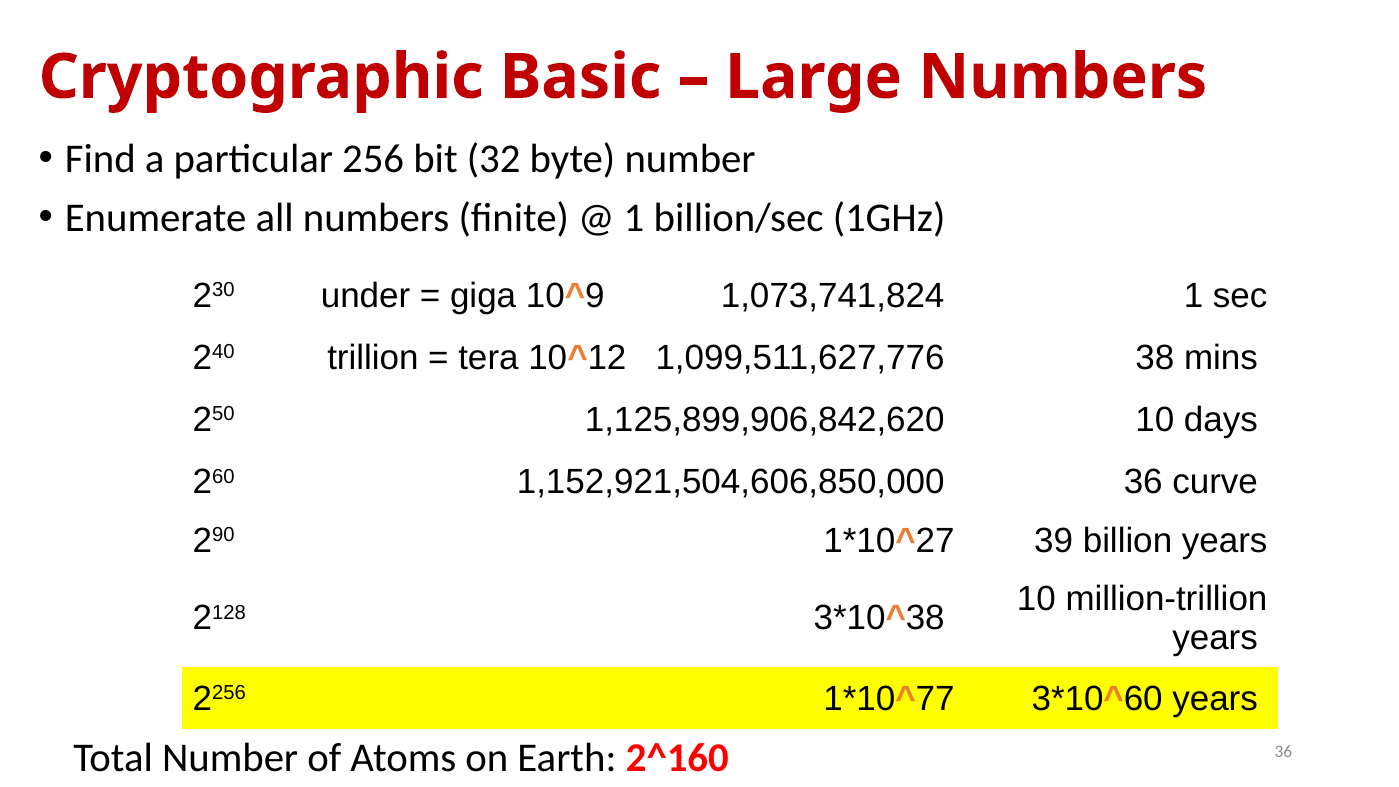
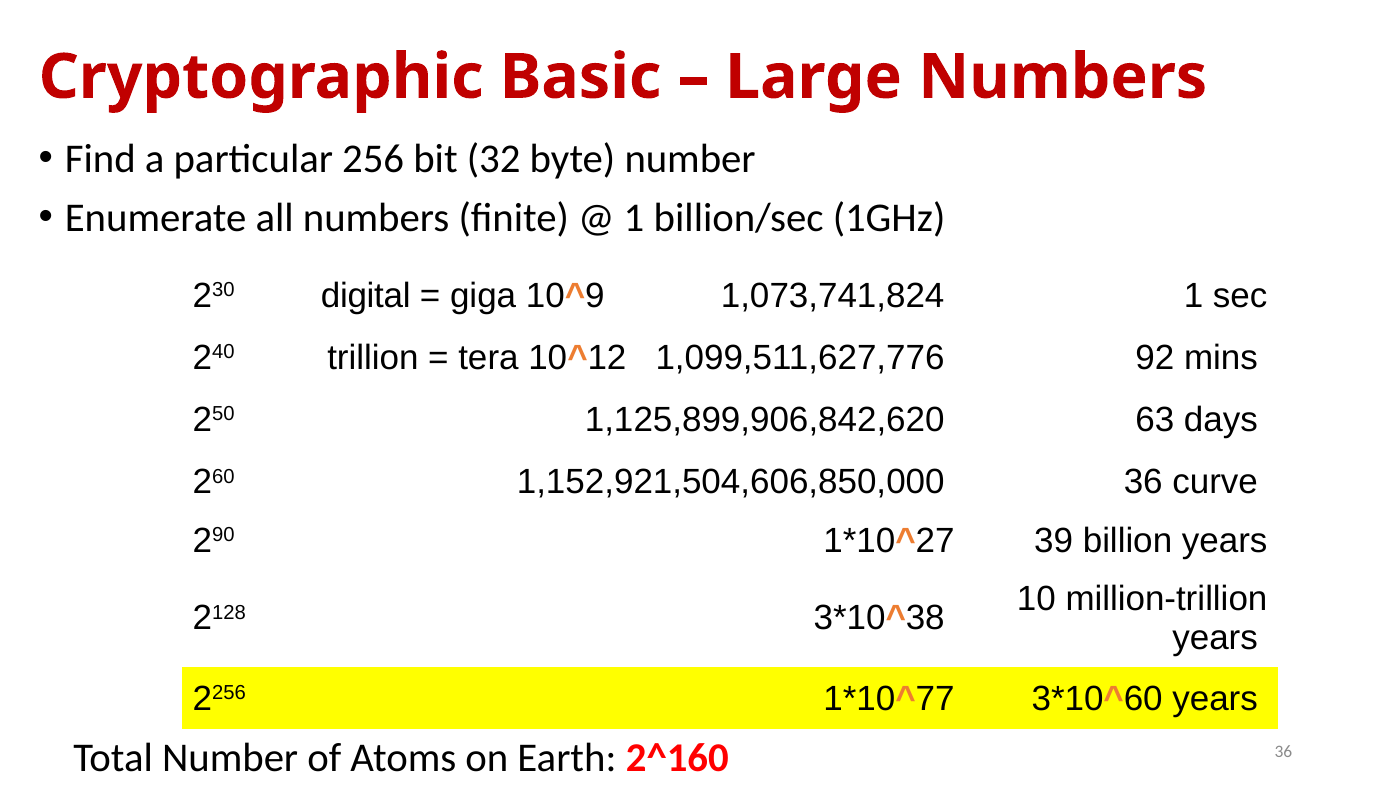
under: under -> digital (366, 296)
38: 38 -> 92 (1155, 358)
1,125,899,906,842,620 10: 10 -> 63 (1155, 420)
